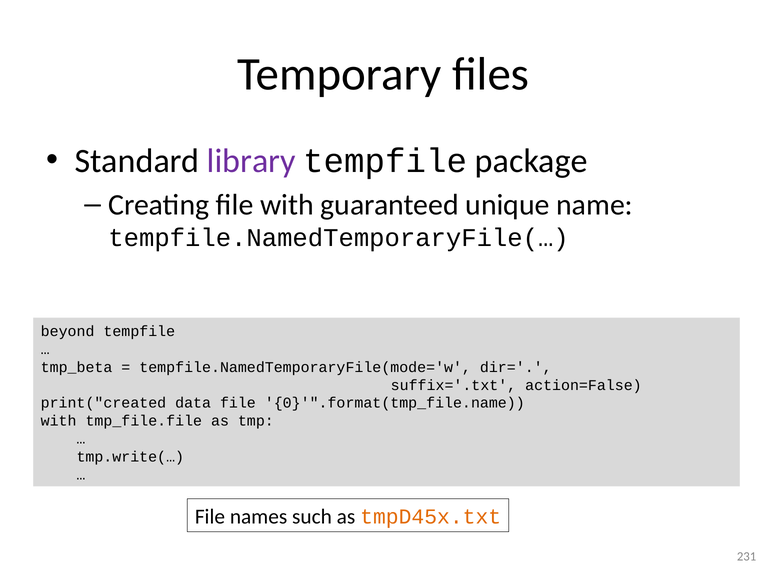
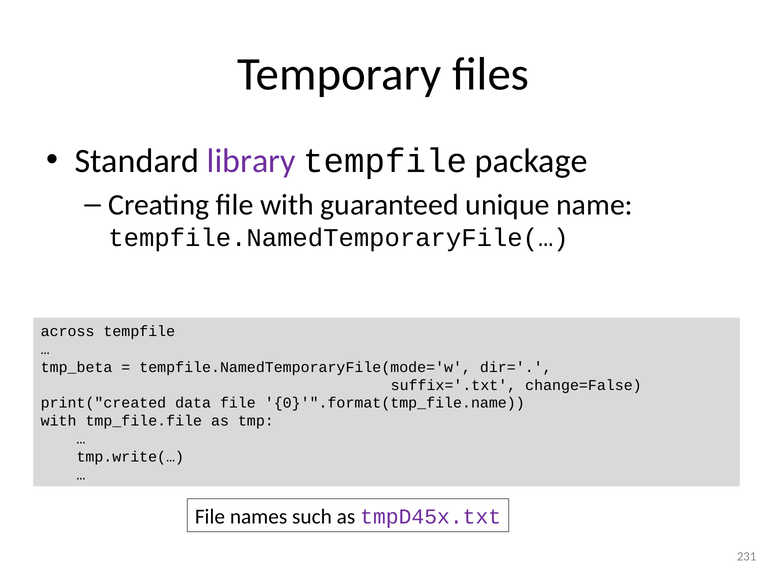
beyond: beyond -> across (68, 332)
action=False: action=False -> change=False (583, 385)
tmpD45x.txt colour: orange -> purple (431, 517)
